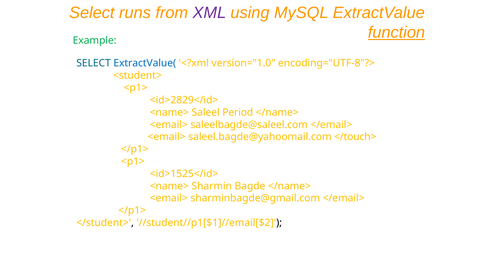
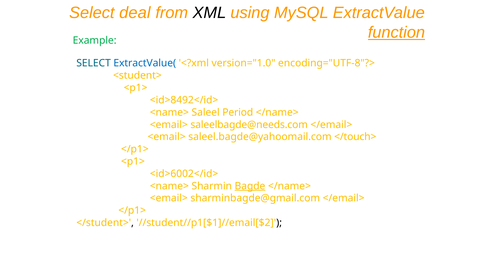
runs: runs -> deal (135, 13)
XML colour: purple -> black (209, 13)
<id>2829</id>: <id>2829</id> -> <id>8492</id> (184, 100)
saleelbagde@saleel.com: saleelbagde@saleel.com -> saleelbagde@needs.com (249, 124)
<id>1525</id>: <id>1525</id> -> <id>6002</id> (184, 173)
Bagde underline: none -> present (250, 186)
